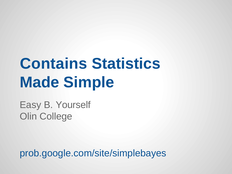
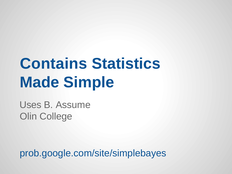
Easy: Easy -> Uses (30, 105)
Yourself: Yourself -> Assume (73, 105)
